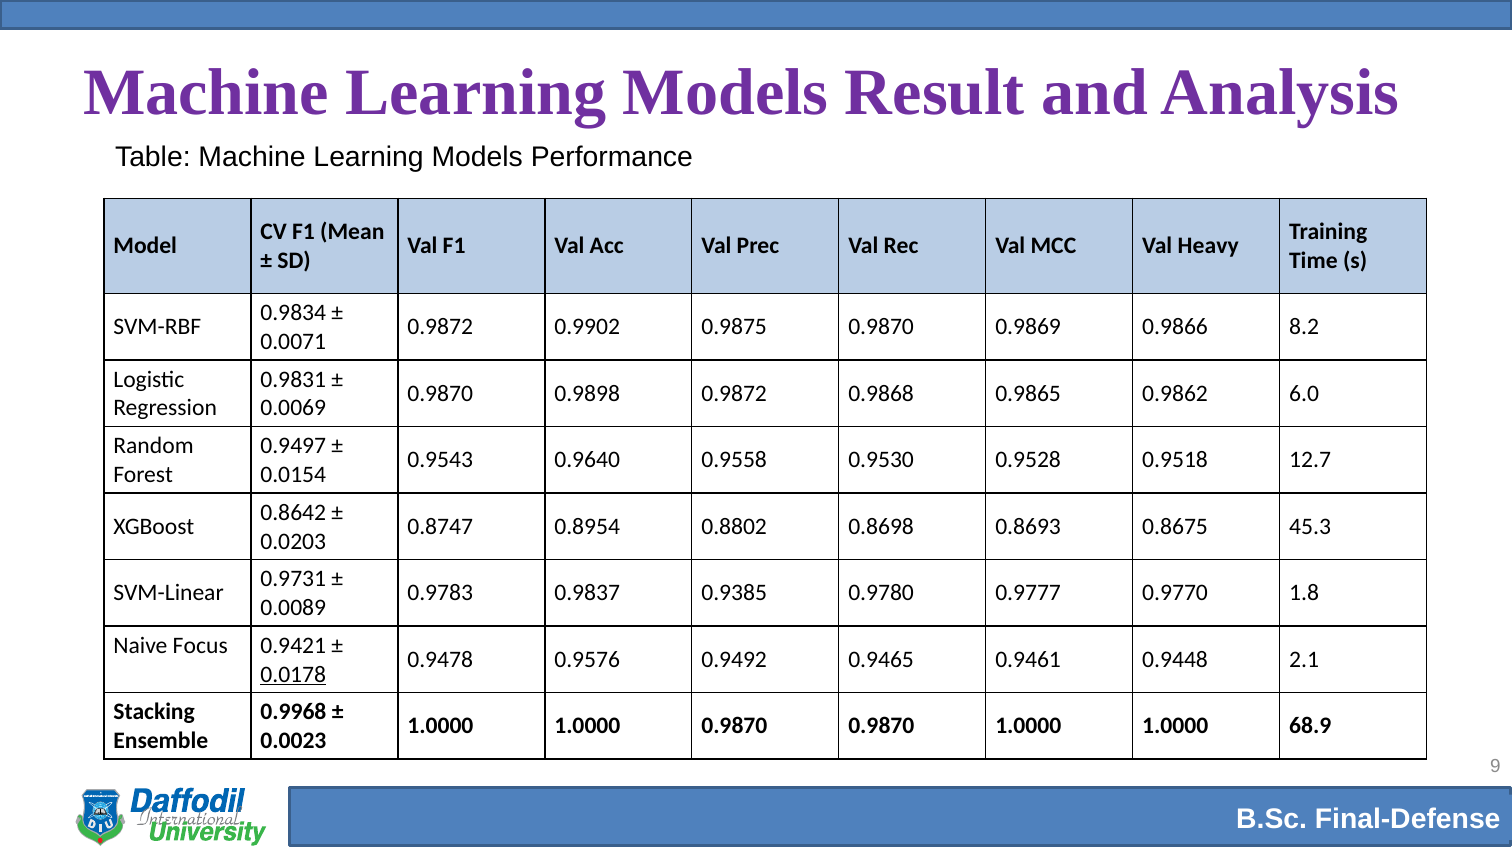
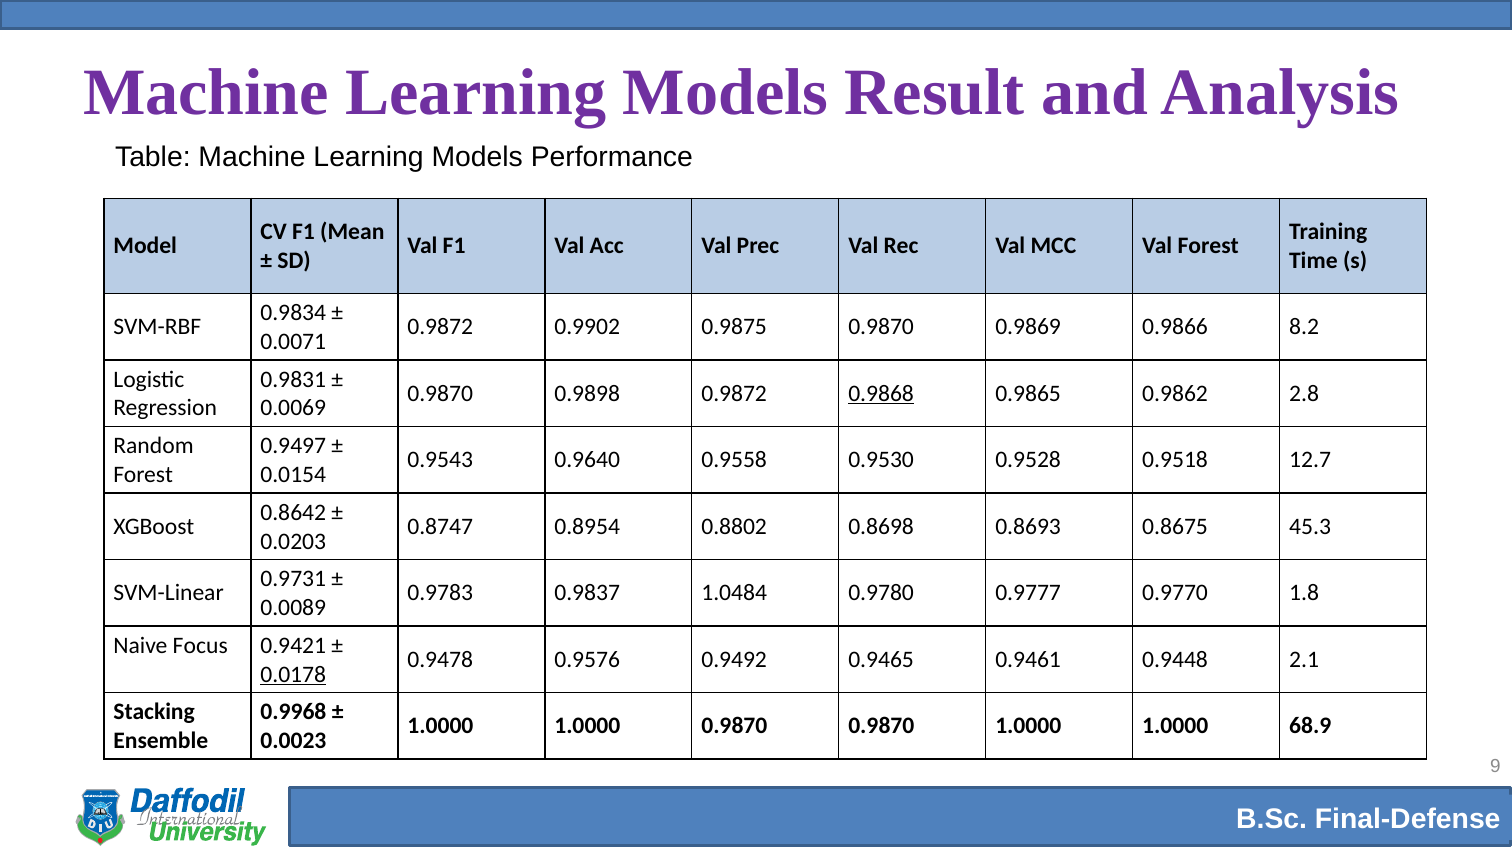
Val Heavy: Heavy -> Forest (1208, 246)
0.9868 underline: none -> present (881, 394)
6.0: 6.0 -> 2.8 (1304, 394)
0.9385: 0.9385 -> 1.0484 (734, 593)
